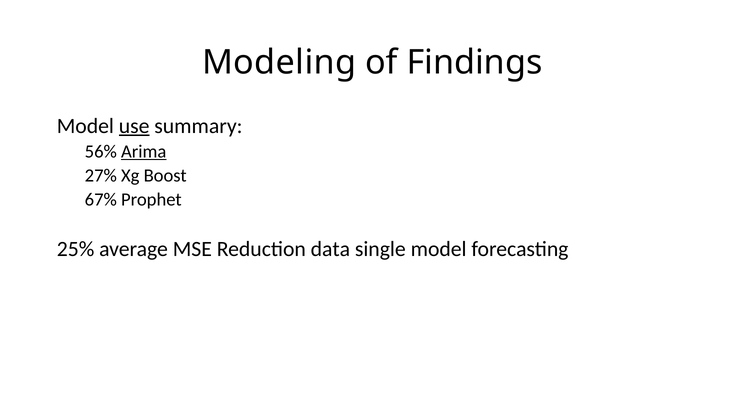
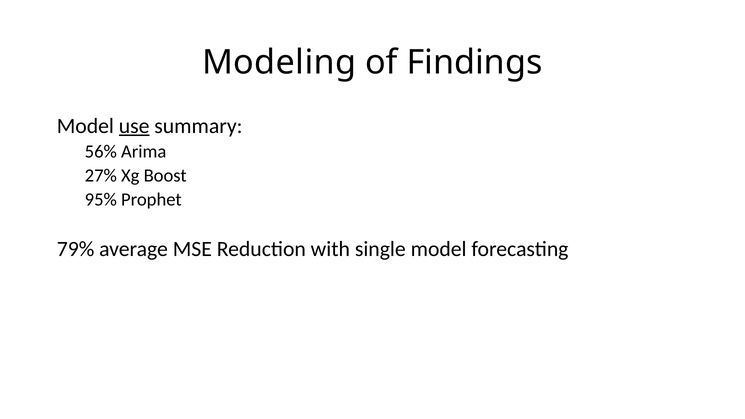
Arima underline: present -> none (144, 152)
67%: 67% -> 95% (101, 200)
25%: 25% -> 79% (76, 249)
data: data -> with (330, 249)
